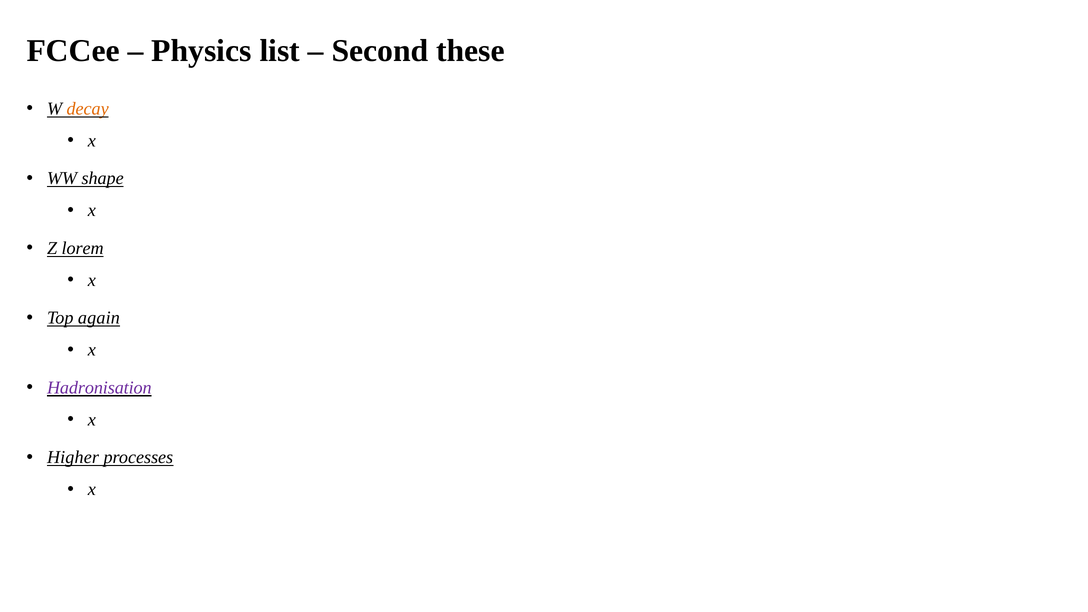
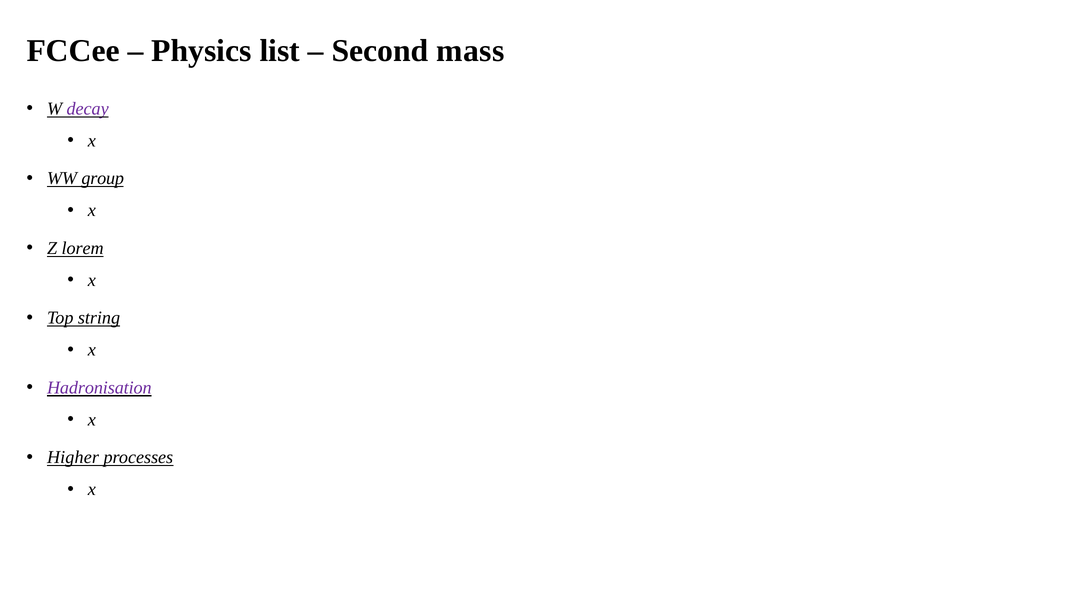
these: these -> mass (470, 51)
decay colour: orange -> purple (88, 109)
shape: shape -> group (103, 178)
again: again -> string (99, 318)
